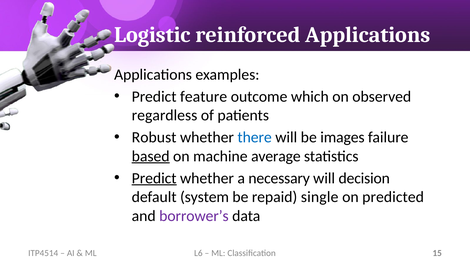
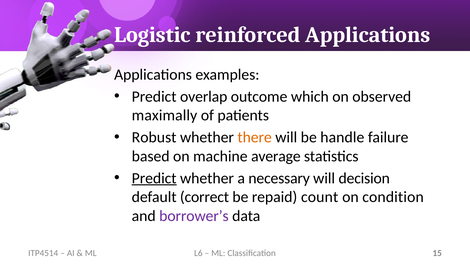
feature: feature -> overlap (204, 96)
regardless: regardless -> maximally (164, 115)
there colour: blue -> orange (255, 137)
images: images -> handle (342, 137)
based underline: present -> none (151, 156)
system: system -> correct (205, 197)
single: single -> count (320, 197)
predicted: predicted -> condition (393, 197)
